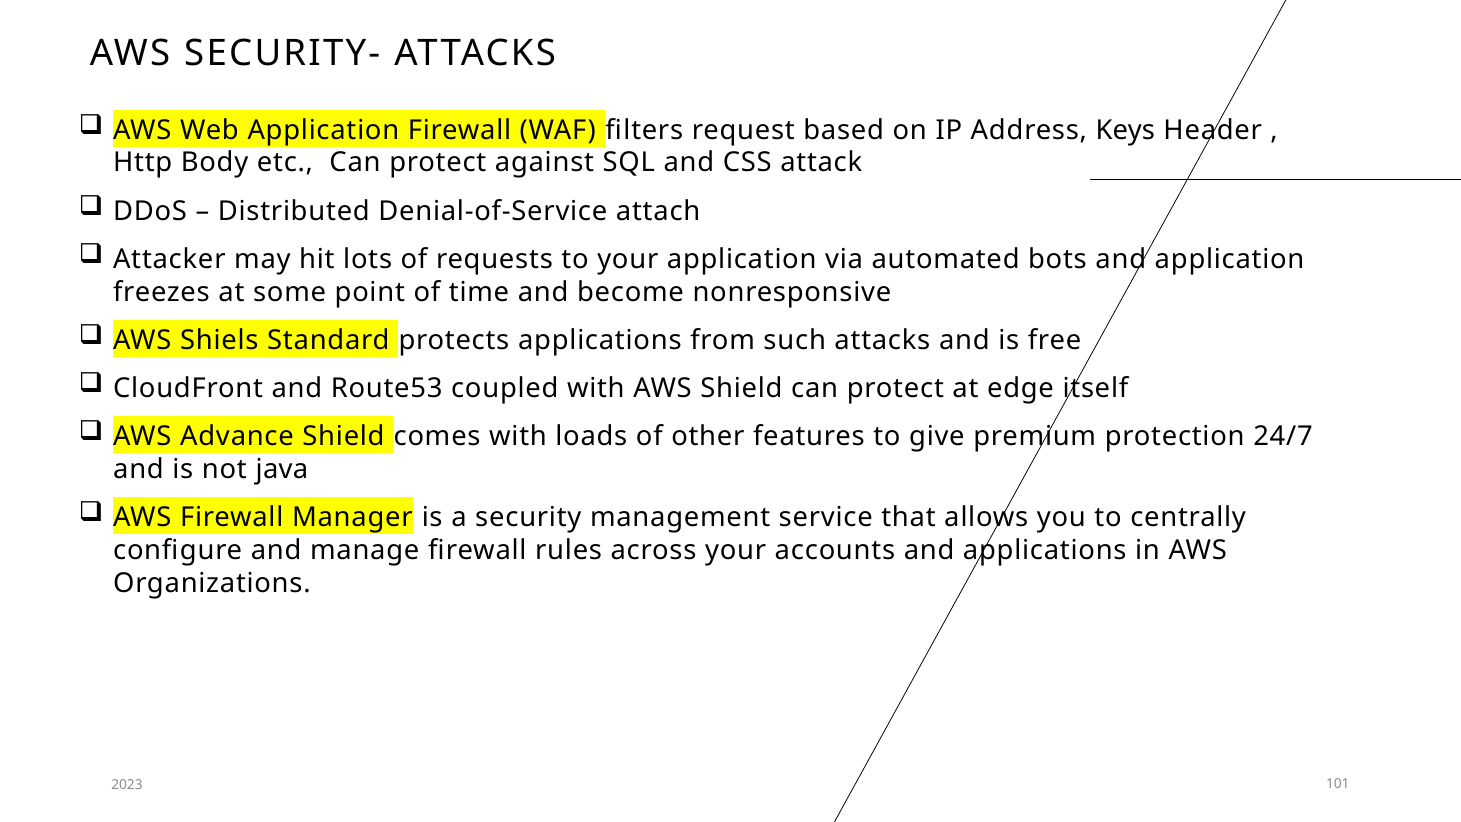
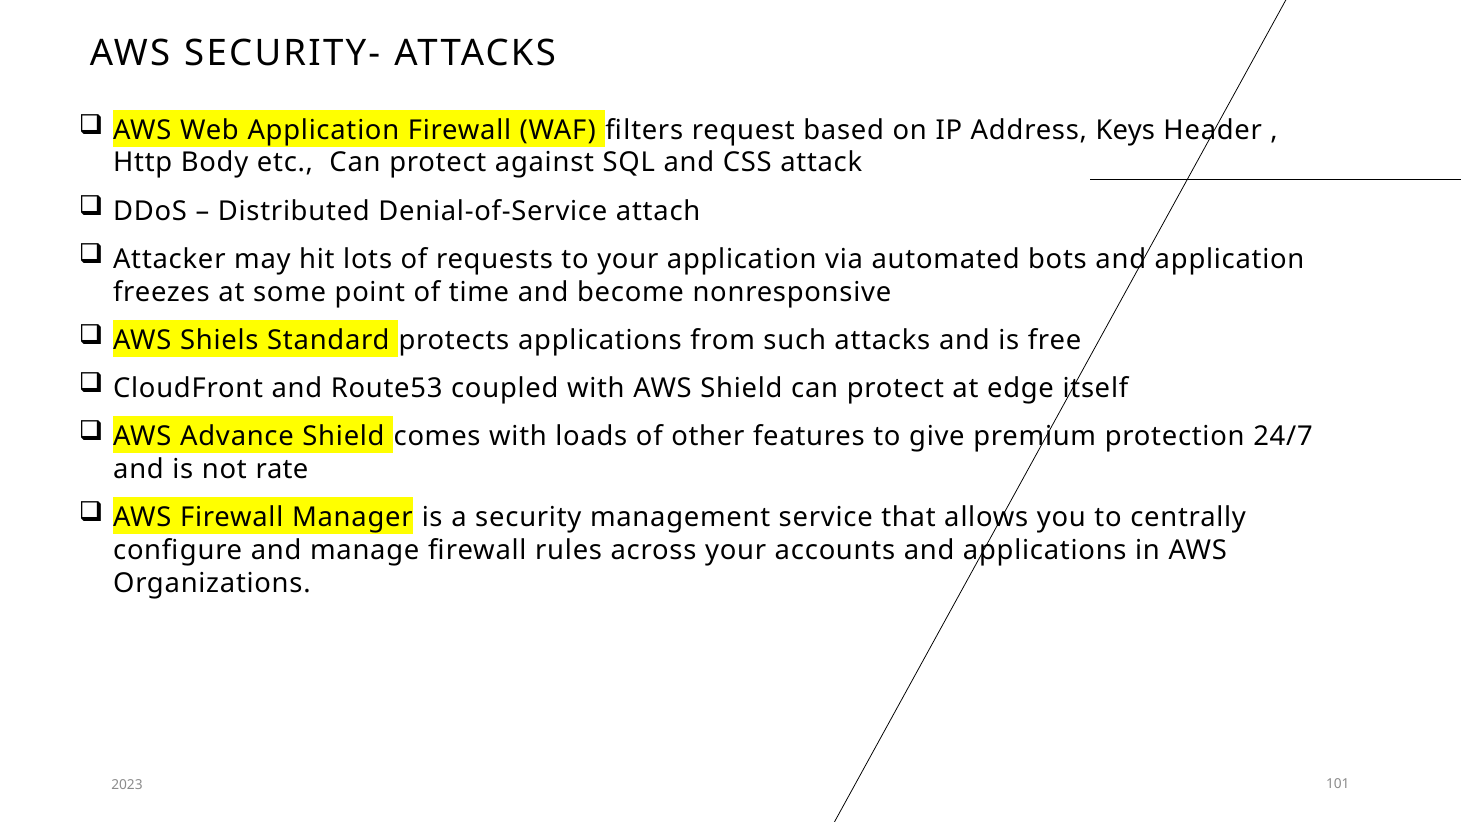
java: java -> rate (282, 469)
